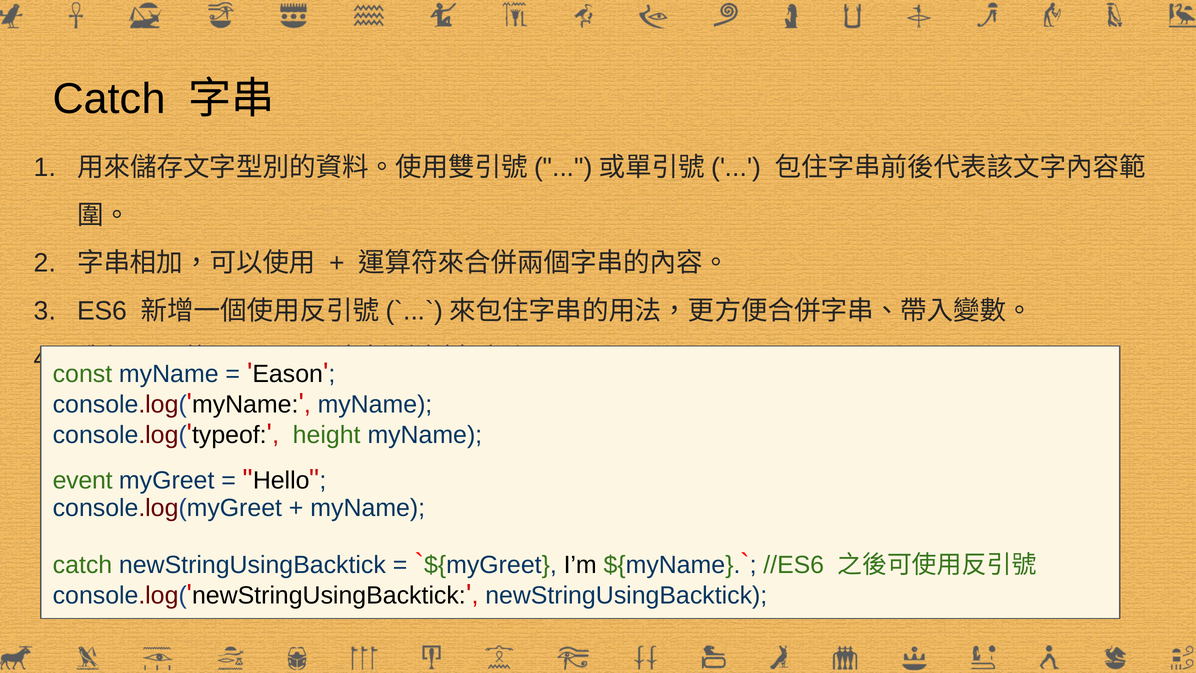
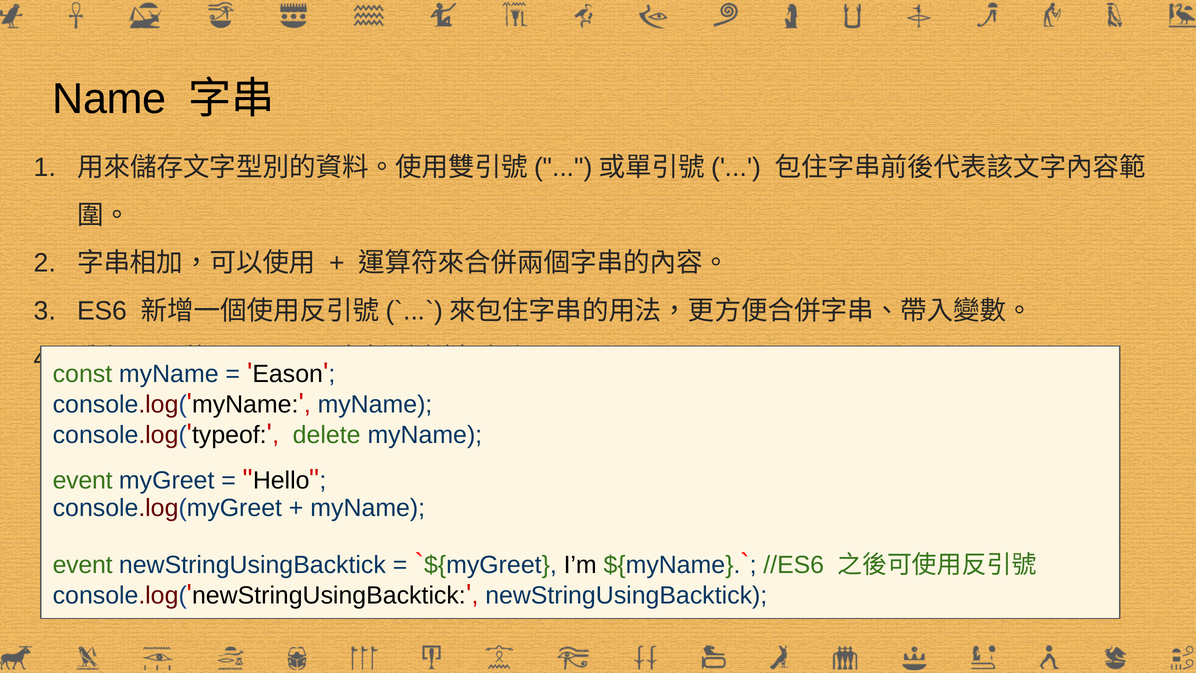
Catch: Catch -> Name (109, 99)
height: height -> delete (327, 435)
catch: catch -> event (83, 565)
